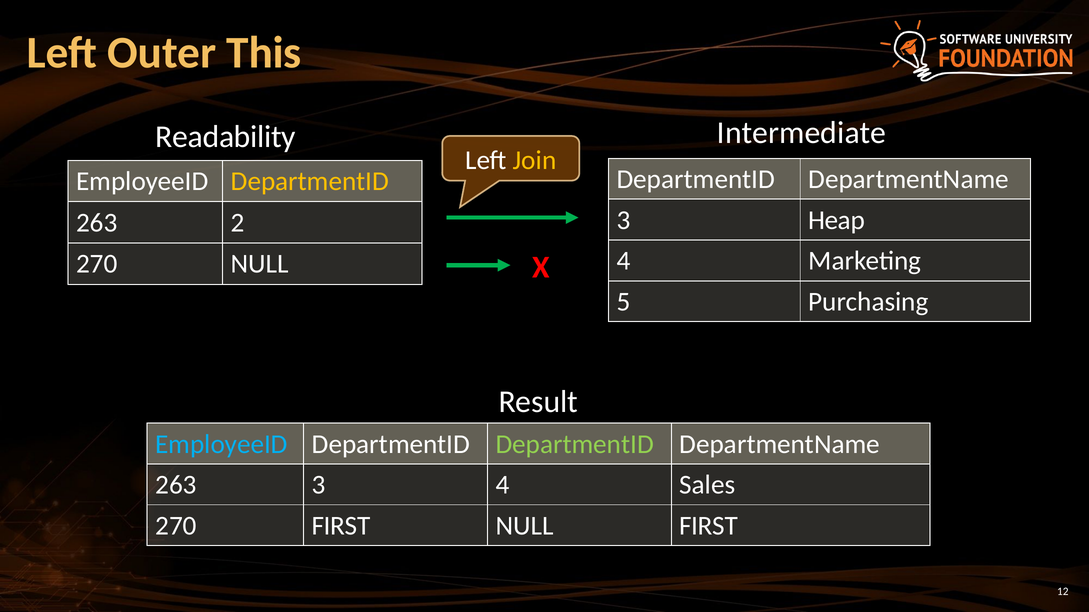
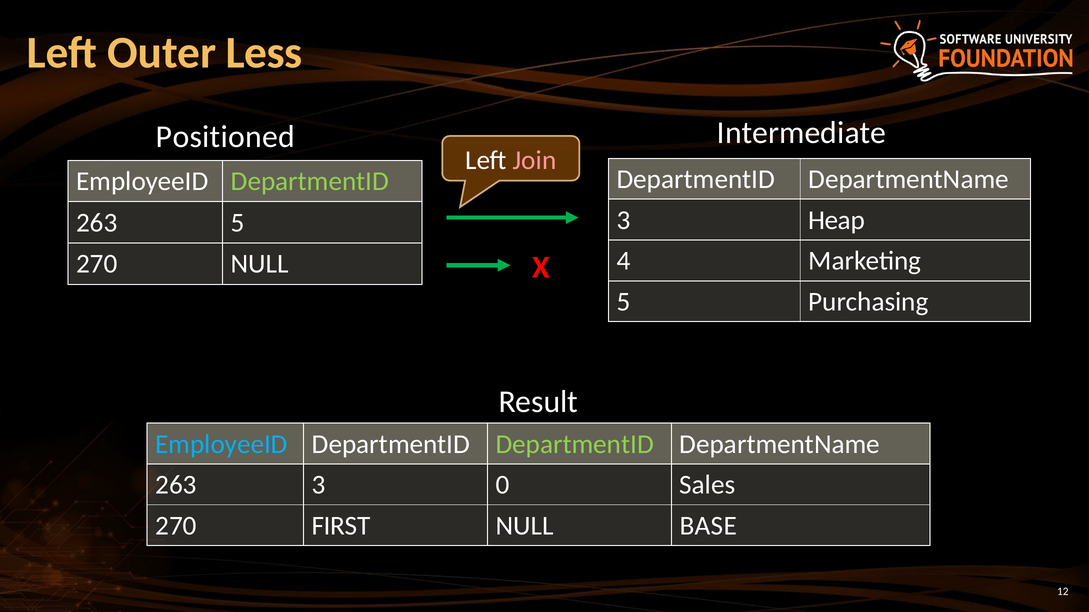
This: This -> Less (264, 53)
Readability: Readability -> Positioned (225, 137)
Join colour: yellow -> pink (535, 160)
DepartmentID colour: yellow -> light green (310, 181)
263 2: 2 -> 5 (238, 223)
3 4: 4 -> 0 (503, 485)
NULL FIRST: FIRST -> BASE (708, 526)
